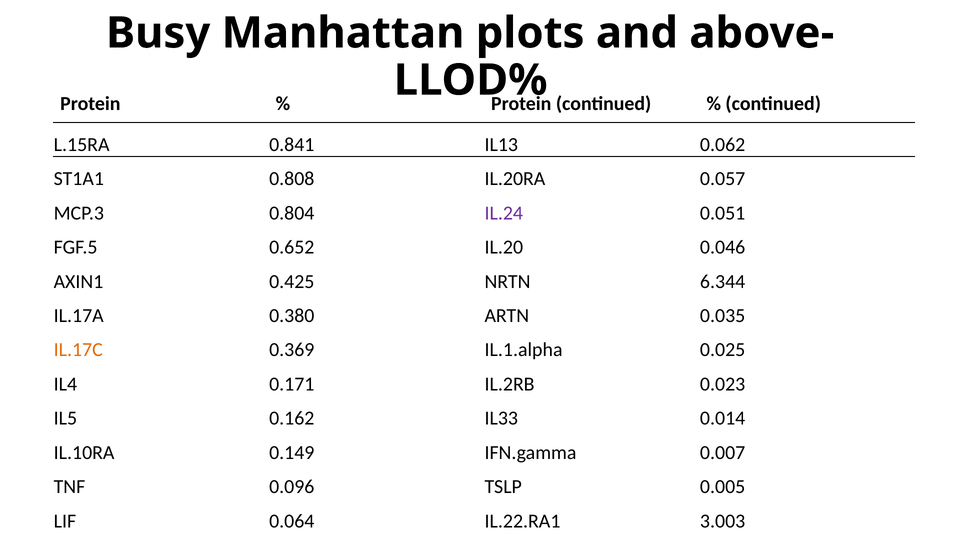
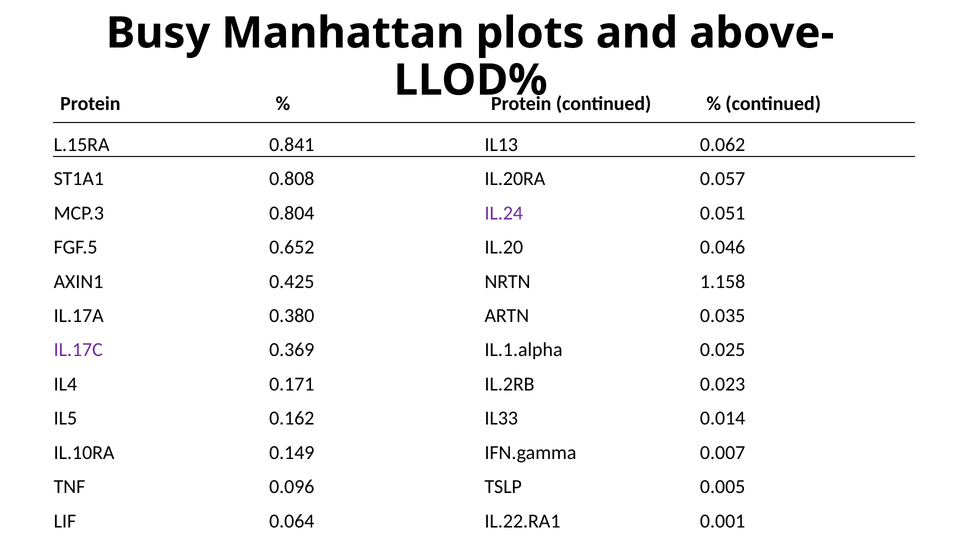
6.344: 6.344 -> 1.158 (723, 282)
IL.17C colour: orange -> purple (78, 350)
3.003: 3.003 -> 0.001 (723, 521)
